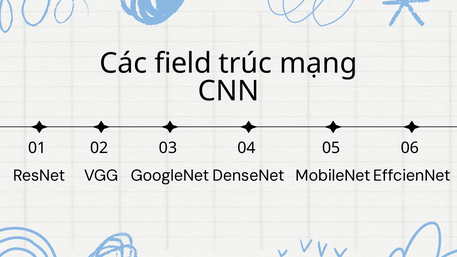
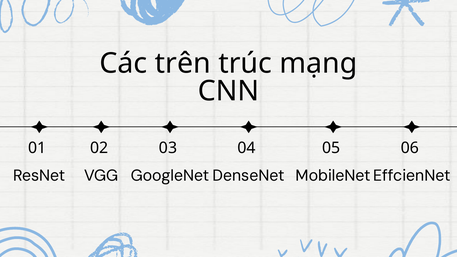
field: field -> trên (183, 63)
